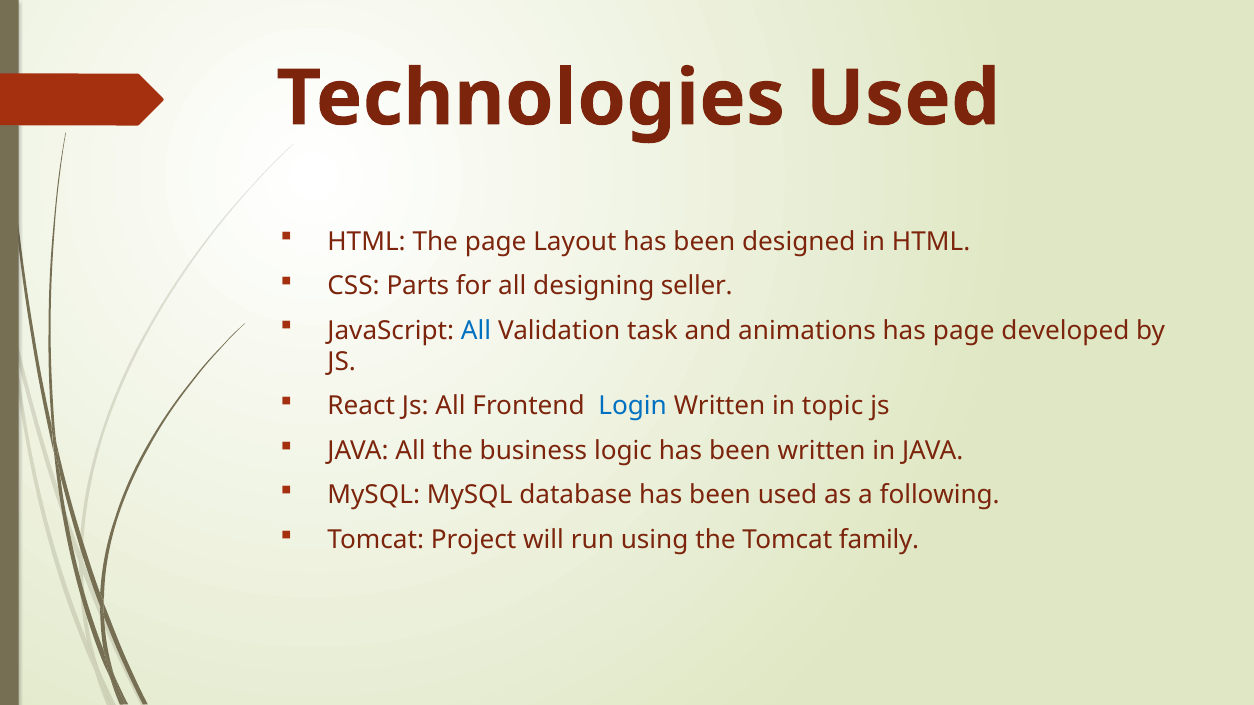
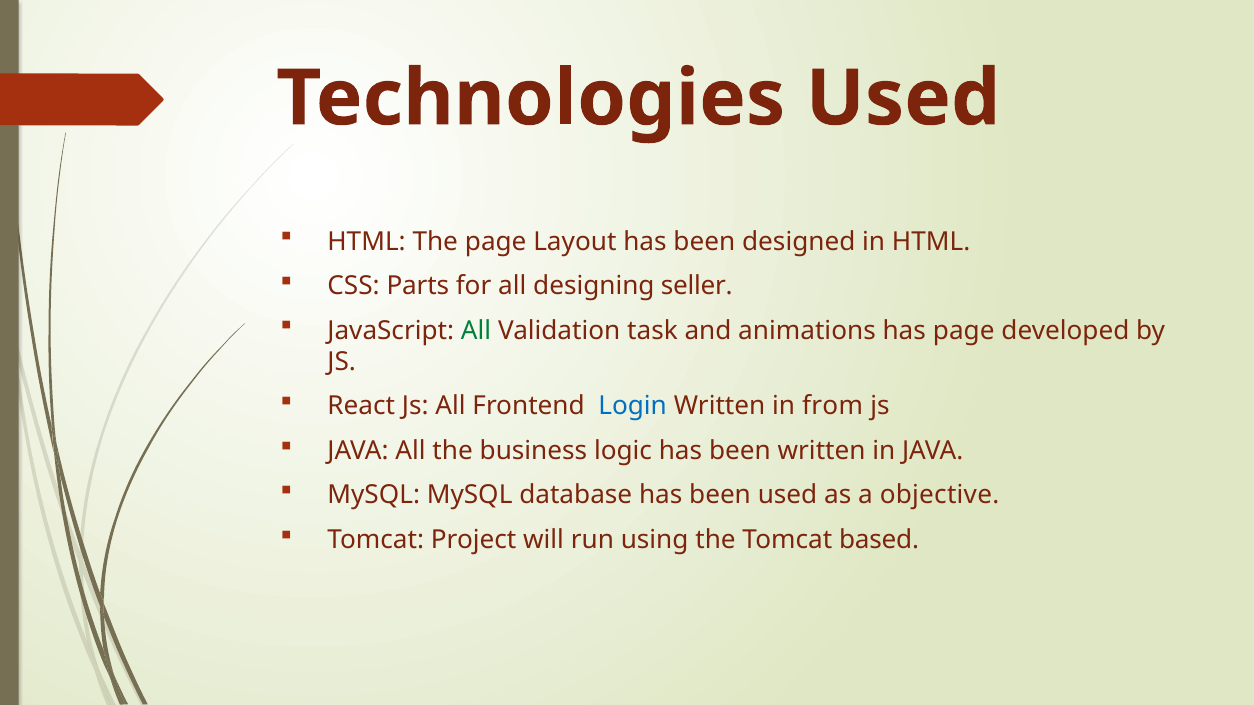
All colour: blue -> green (476, 331)
topic: topic -> from (833, 407)
following: following -> objective (940, 495)
family: family -> based (879, 540)
